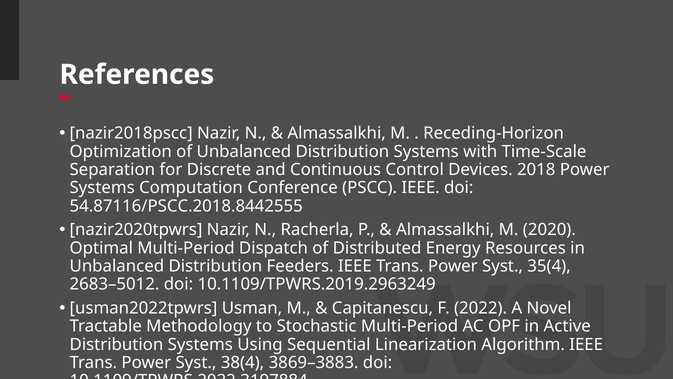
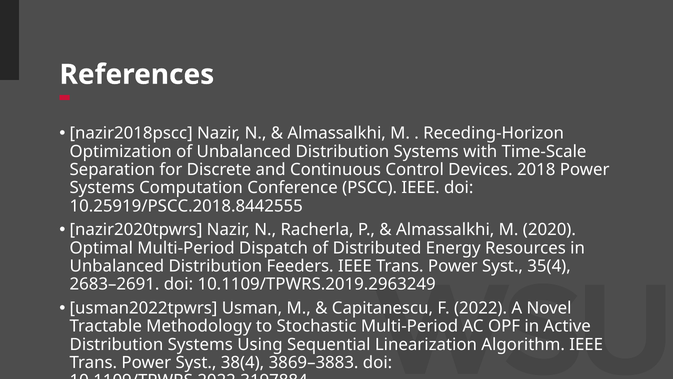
54.87116/PSCC.2018.8442555: 54.87116/PSCC.2018.8442555 -> 10.25919/PSCC.2018.8442555 (186, 206)
2683–5012: 2683–5012 -> 2683–2691 (115, 284)
